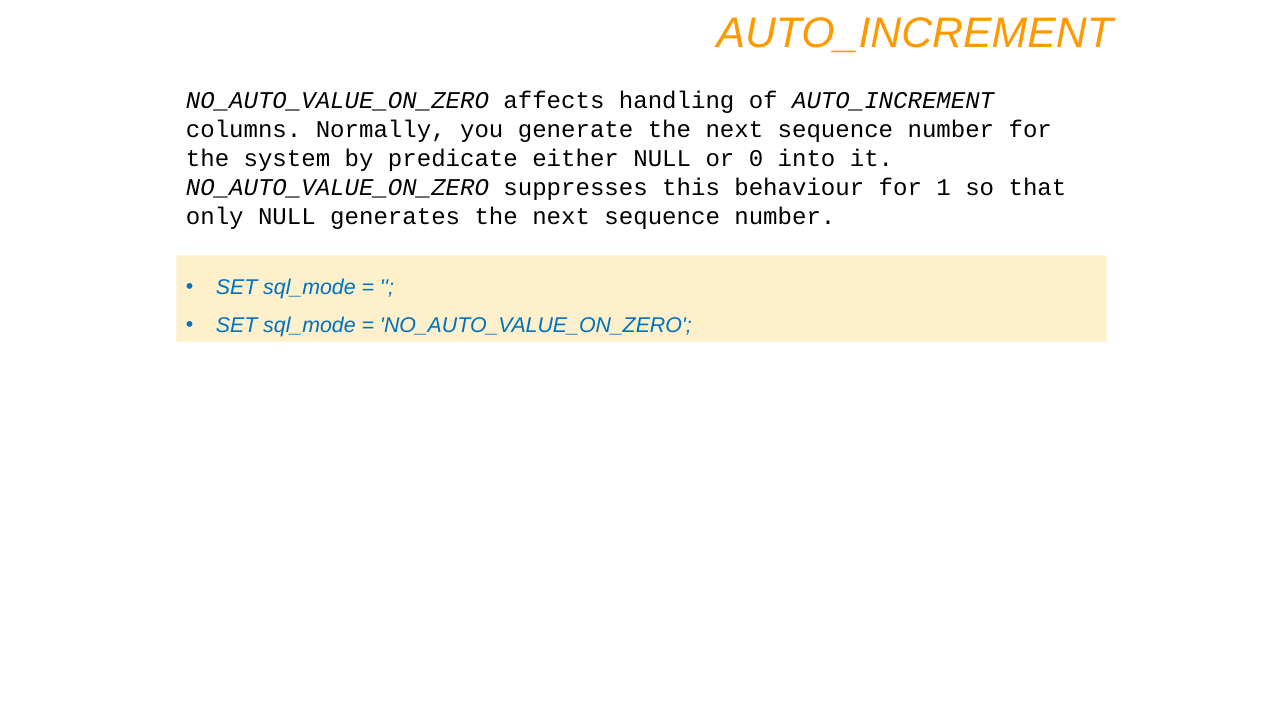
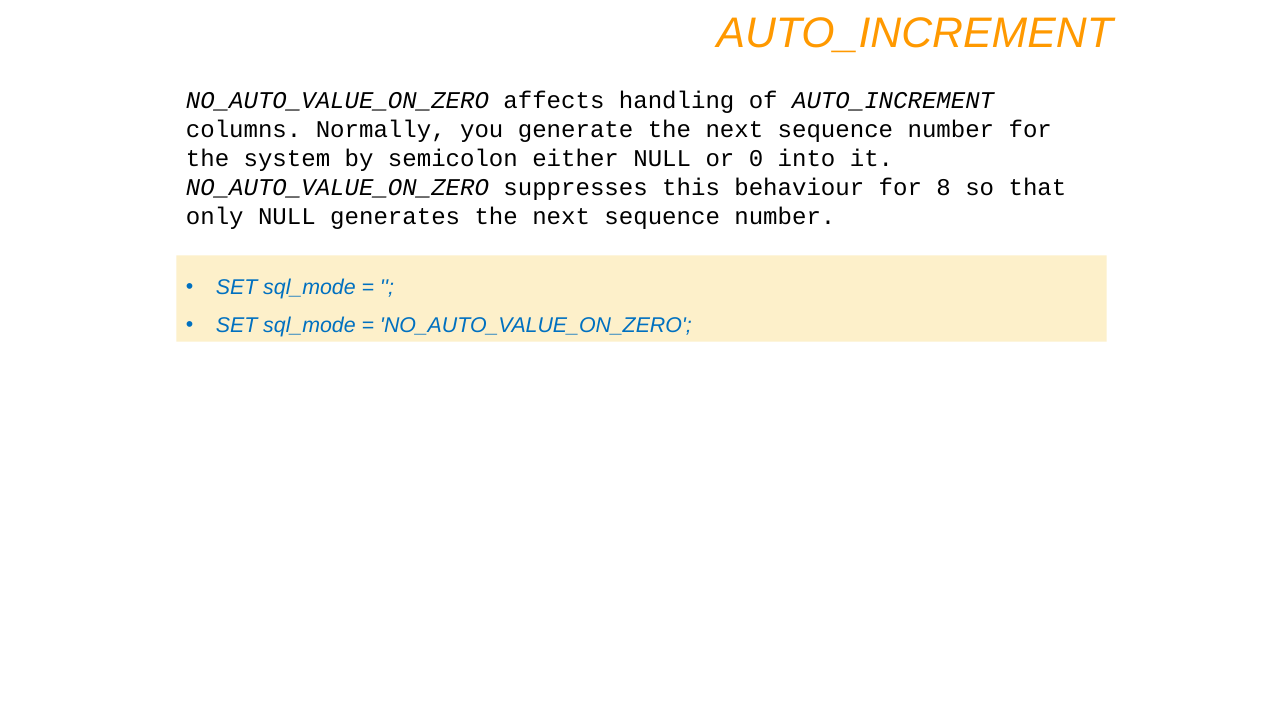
predicate: predicate -> semicolon (453, 159)
1: 1 -> 8 (944, 188)
